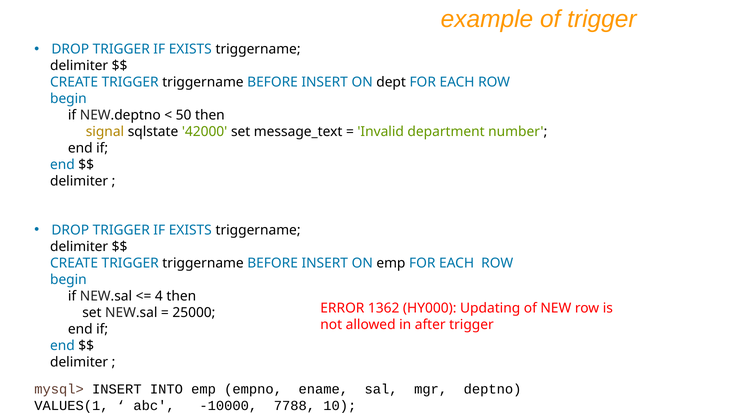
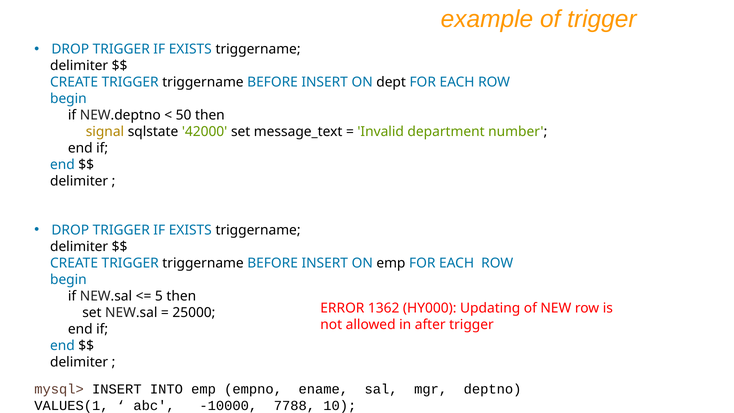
4: 4 -> 5 (159, 296)
